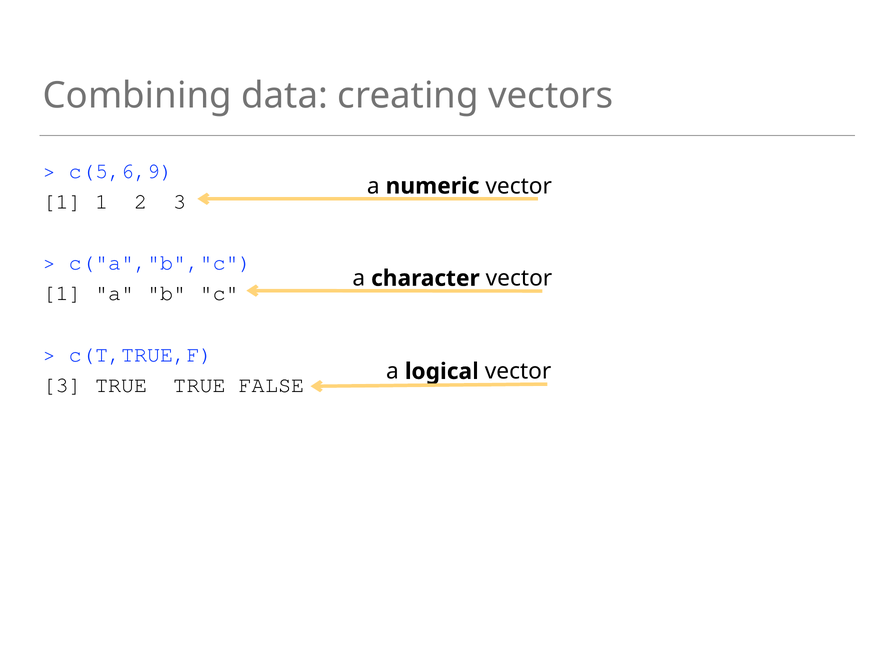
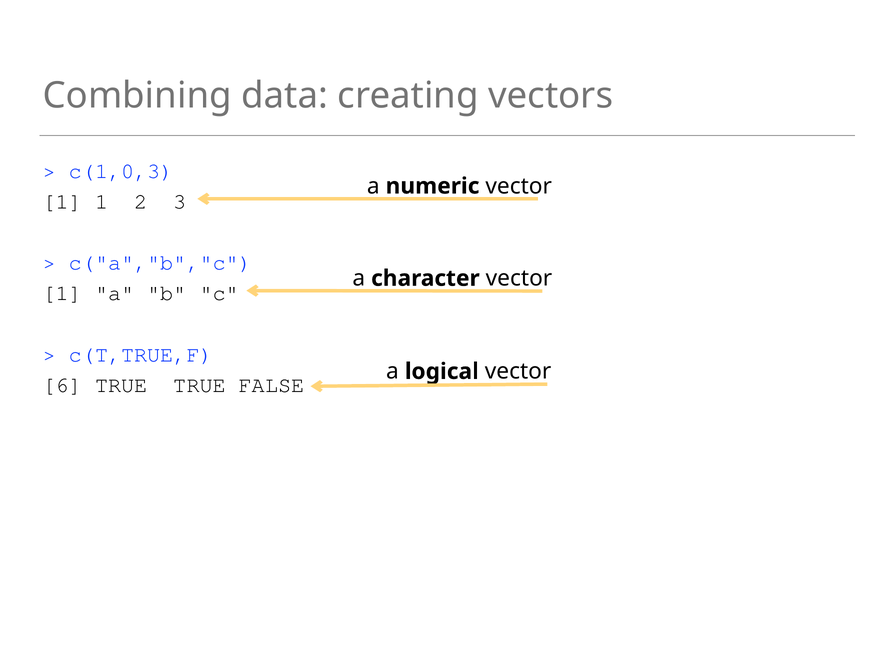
c(5,6,9: c(5,6,9 -> c(1,0,3 (121, 171)
3: 3 -> 6 (62, 385)
